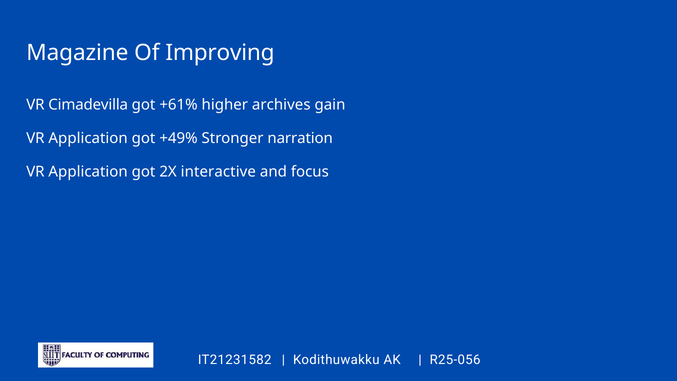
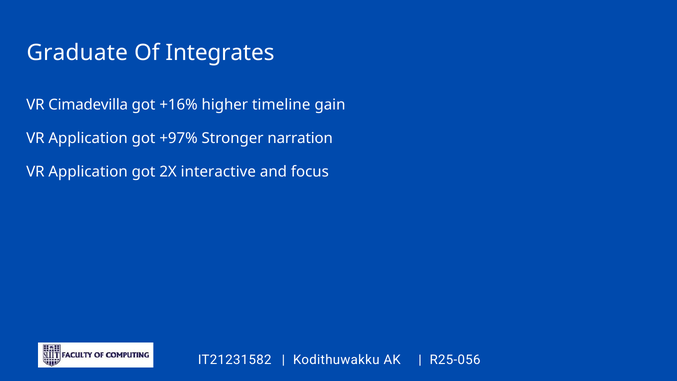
Magazine: Magazine -> Graduate (77, 53)
Improving: Improving -> Integrates (220, 53)
+61%: +61% -> +16% (179, 105)
archives: archives -> timeline (281, 105)
+49%: +49% -> +97% (179, 138)
